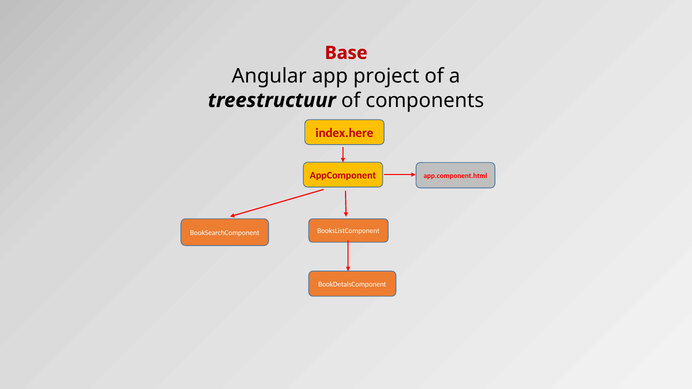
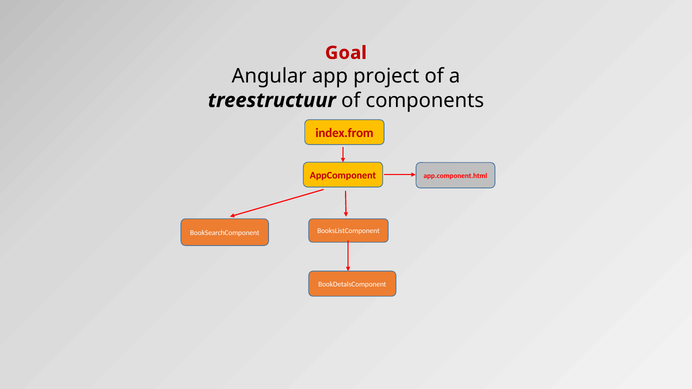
Base: Base -> Goal (346, 53)
index.here: index.here -> index.from (344, 133)
